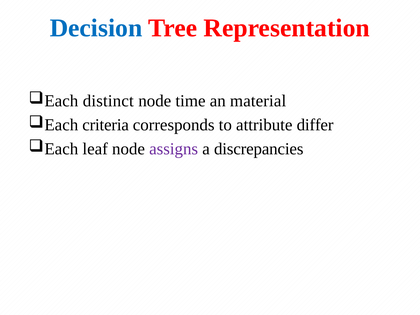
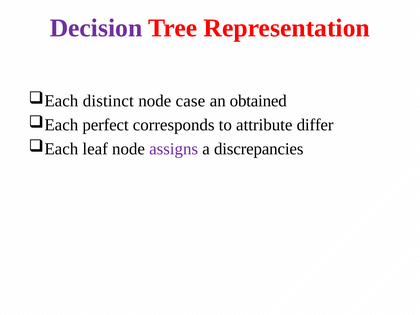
Decision colour: blue -> purple (96, 28)
time: time -> case (190, 101)
material: material -> obtained (258, 101)
criteria: criteria -> perfect (106, 125)
